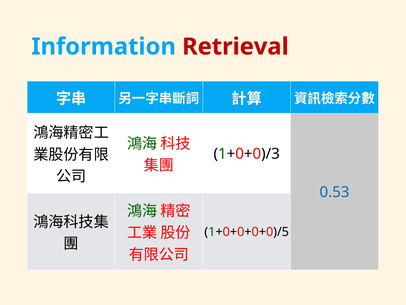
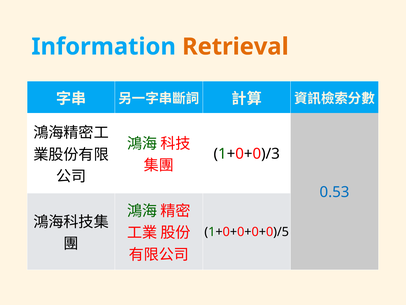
Retrieval colour: red -> orange (235, 47)
